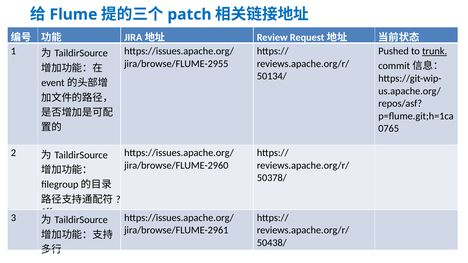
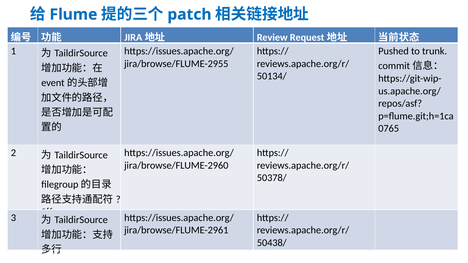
trunk underline: present -> none (435, 51)
